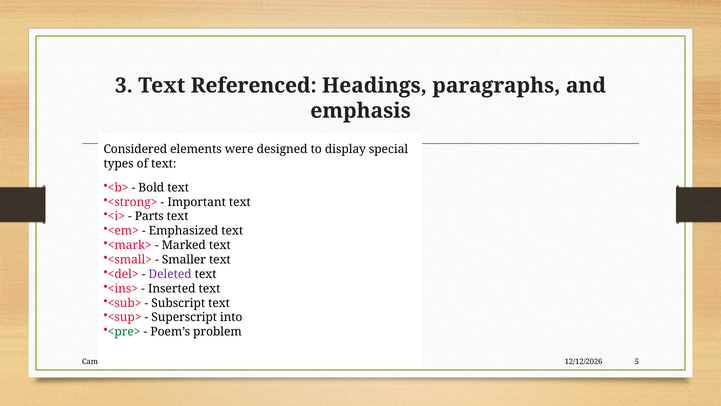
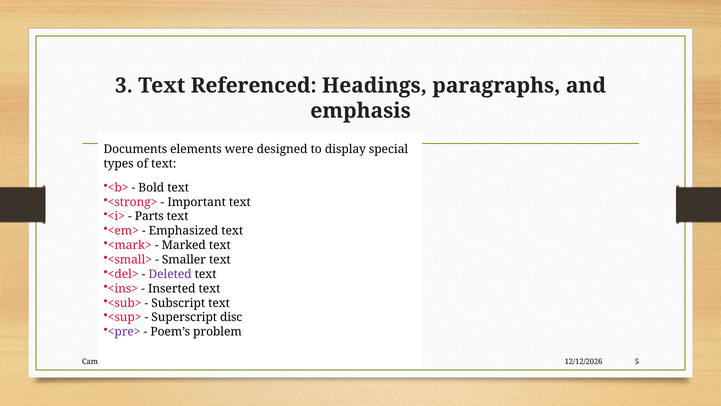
Considered: Considered -> Documents (135, 149)
into: into -> disc (231, 317)
<pre> colour: green -> purple (124, 332)
